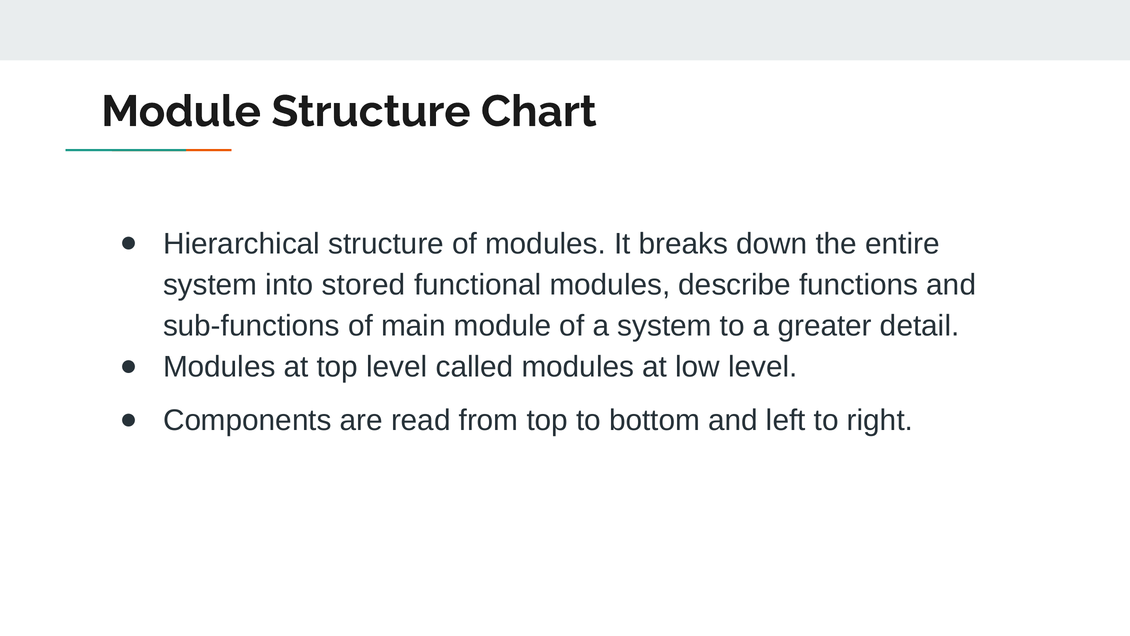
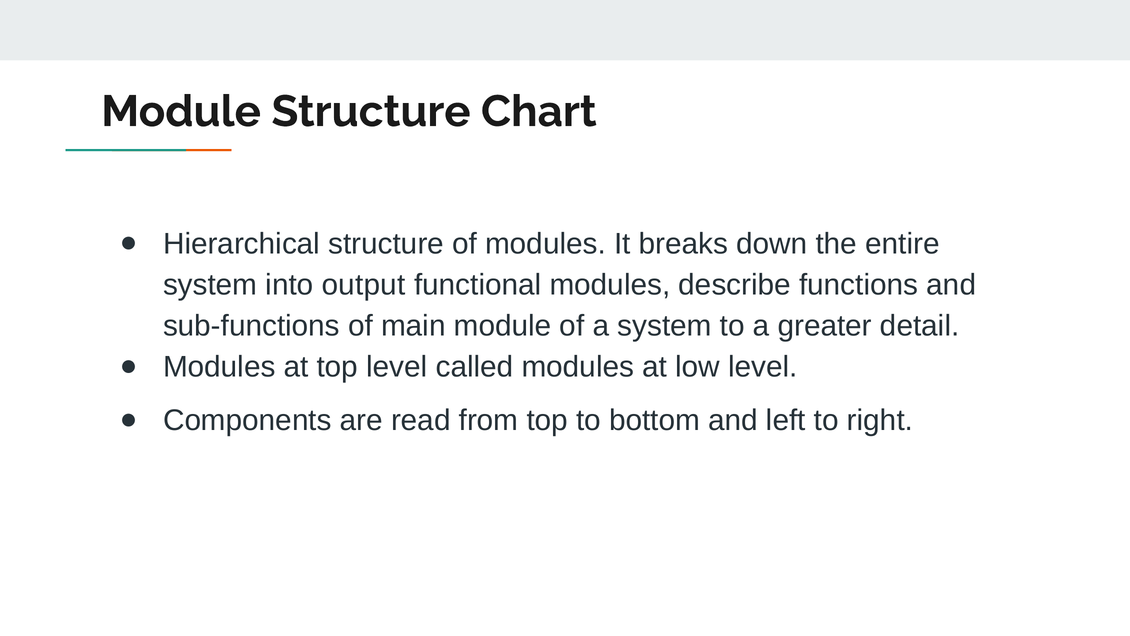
stored: stored -> output (364, 285)
